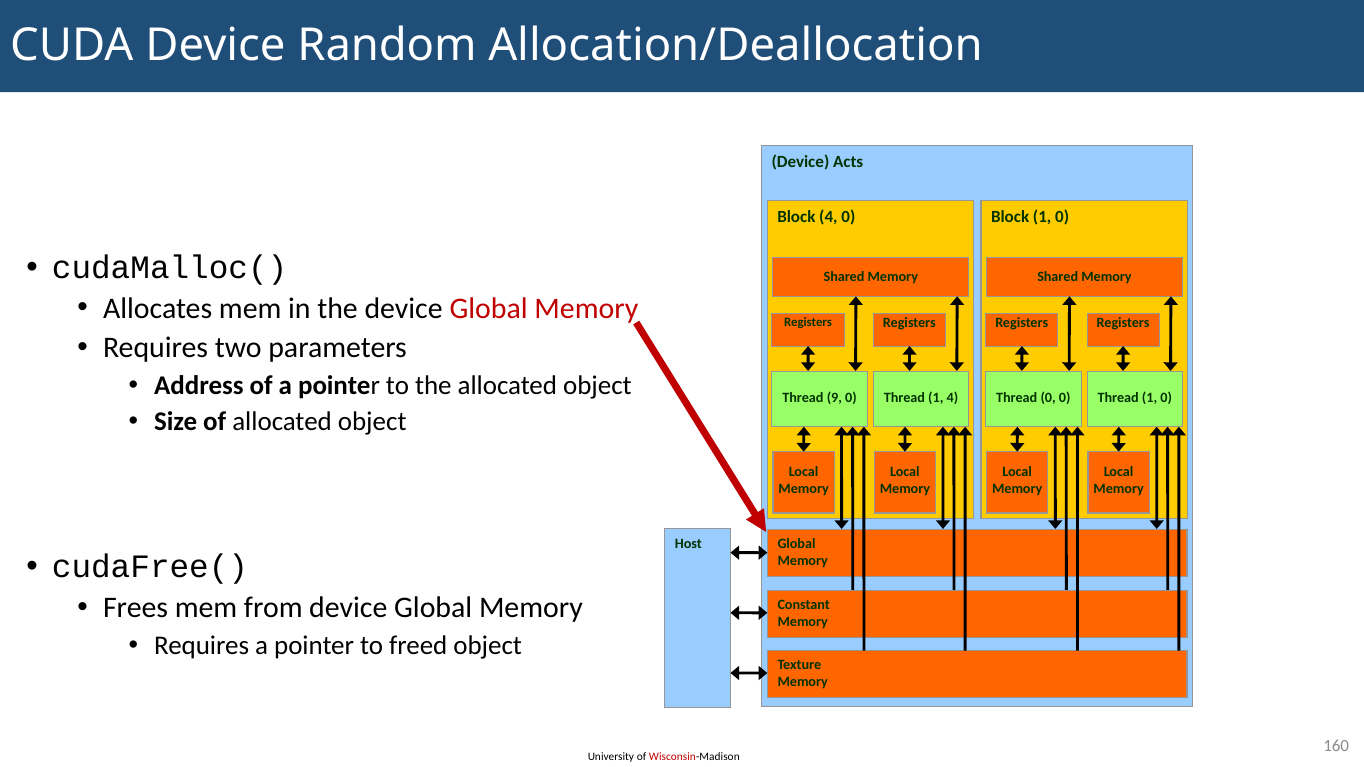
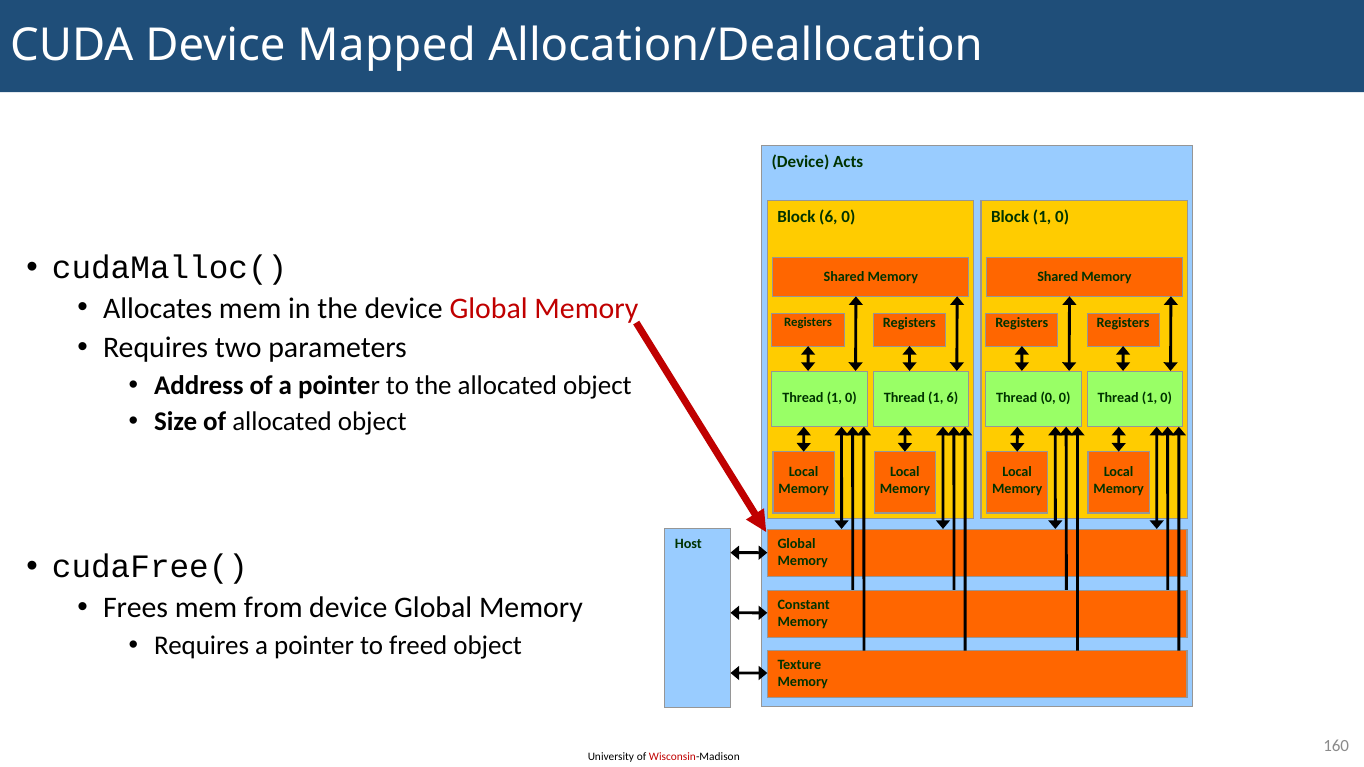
Random: Random -> Mapped (387, 46)
Block 4: 4 -> 6 (828, 217)
9: 9 -> 1 (834, 398)
1 4: 4 -> 6 (952, 398)
